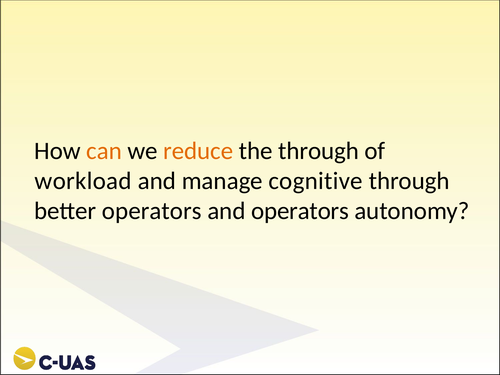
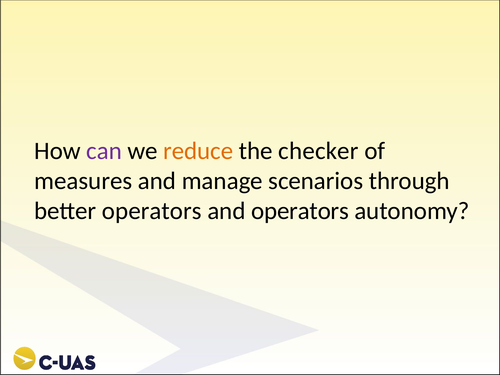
can colour: orange -> purple (104, 151)
the through: through -> checker (318, 151)
workload: workload -> measures (83, 181)
cognitive: cognitive -> scenarios (316, 181)
